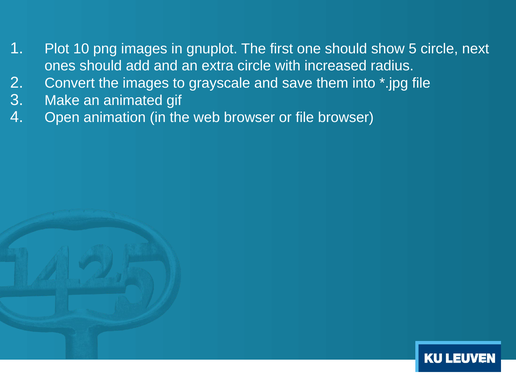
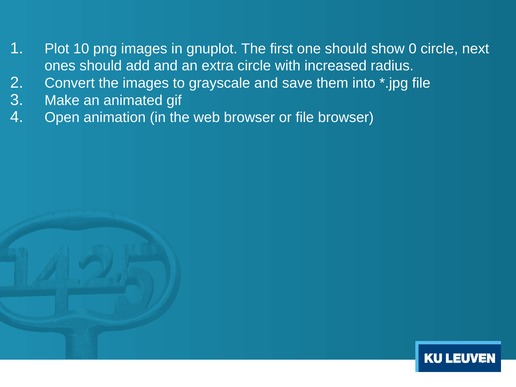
5: 5 -> 0 (413, 49)
